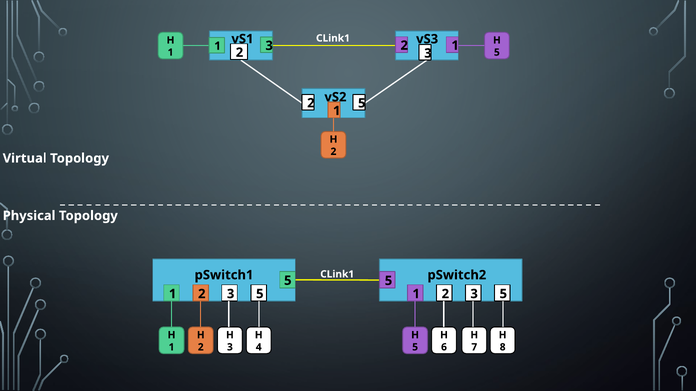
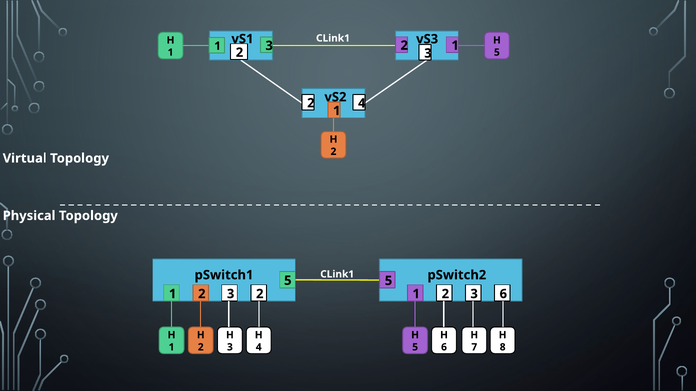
2 5: 5 -> 4 (362, 103)
5: 5 -> 2 (260, 294)
5: 5 -> 6 (503, 294)
